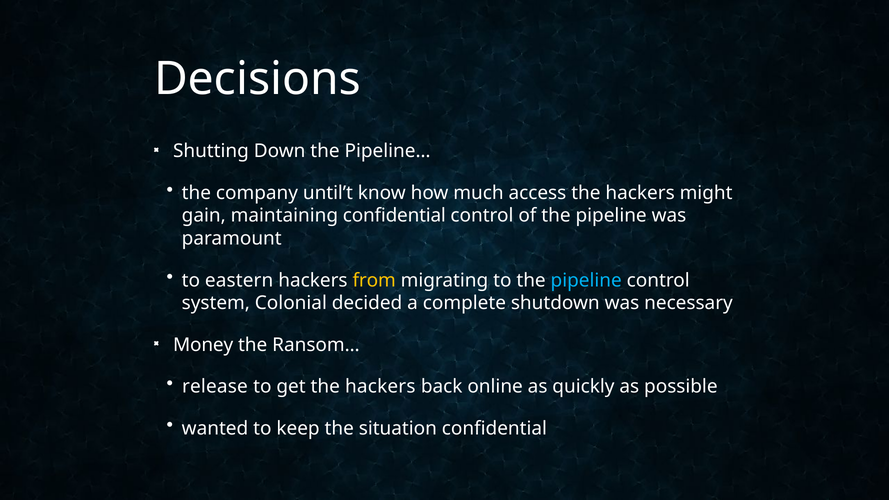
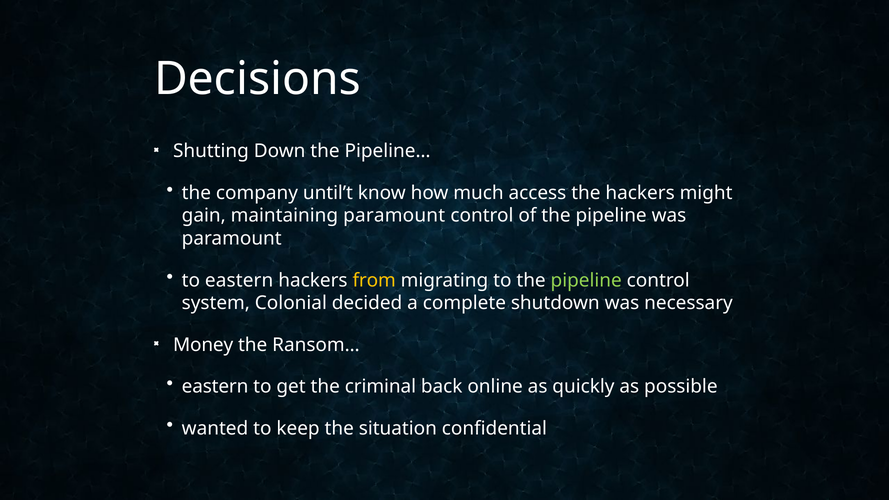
maintaining confidential: confidential -> paramount (394, 216)
pipeline colour: light blue -> light green (586, 280)
release: release -> eastern (215, 387)
get the hackers: hackers -> criminal (380, 387)
